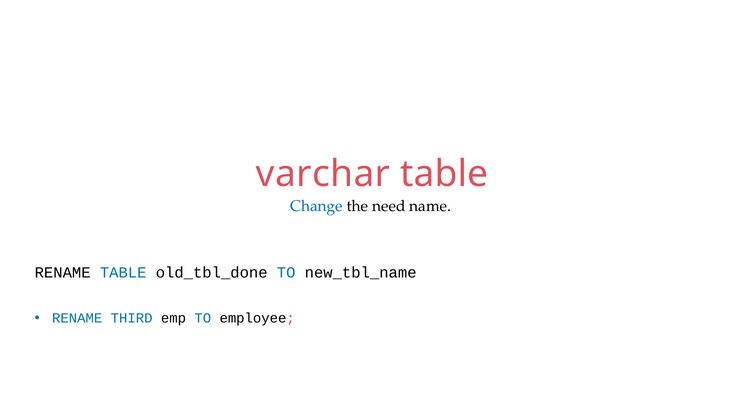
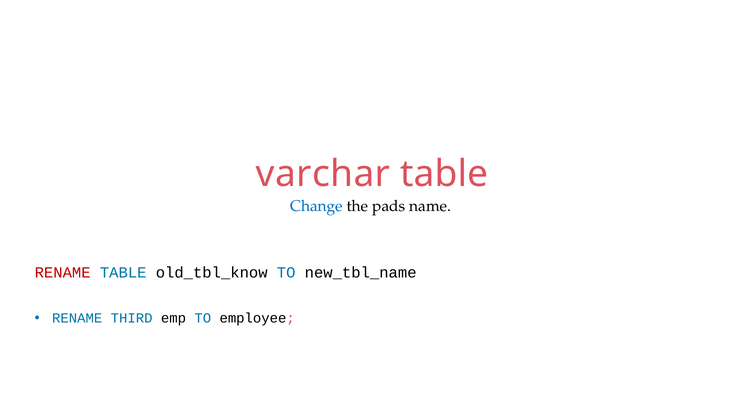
need: need -> pads (389, 206)
RENAME colour: black -> red (63, 273)
old_tbl_done: old_tbl_done -> old_tbl_know (212, 273)
